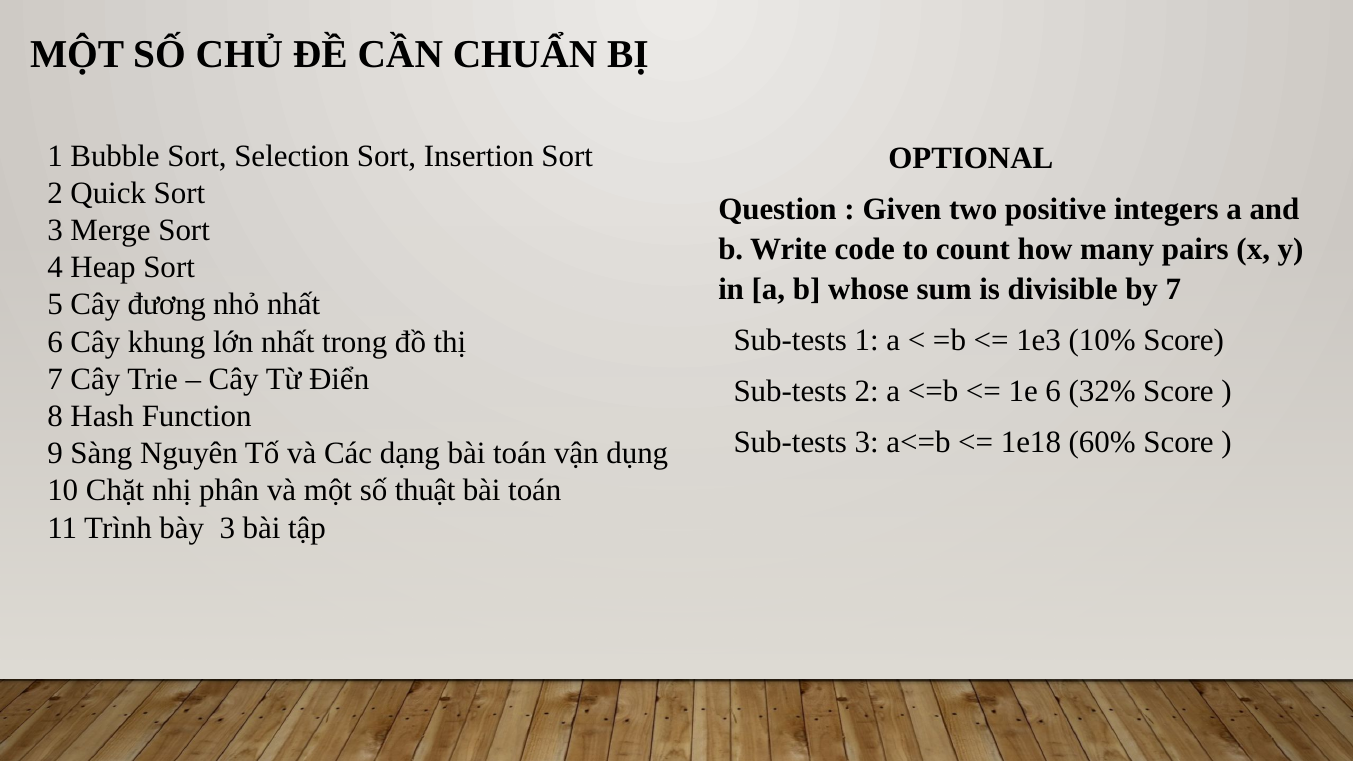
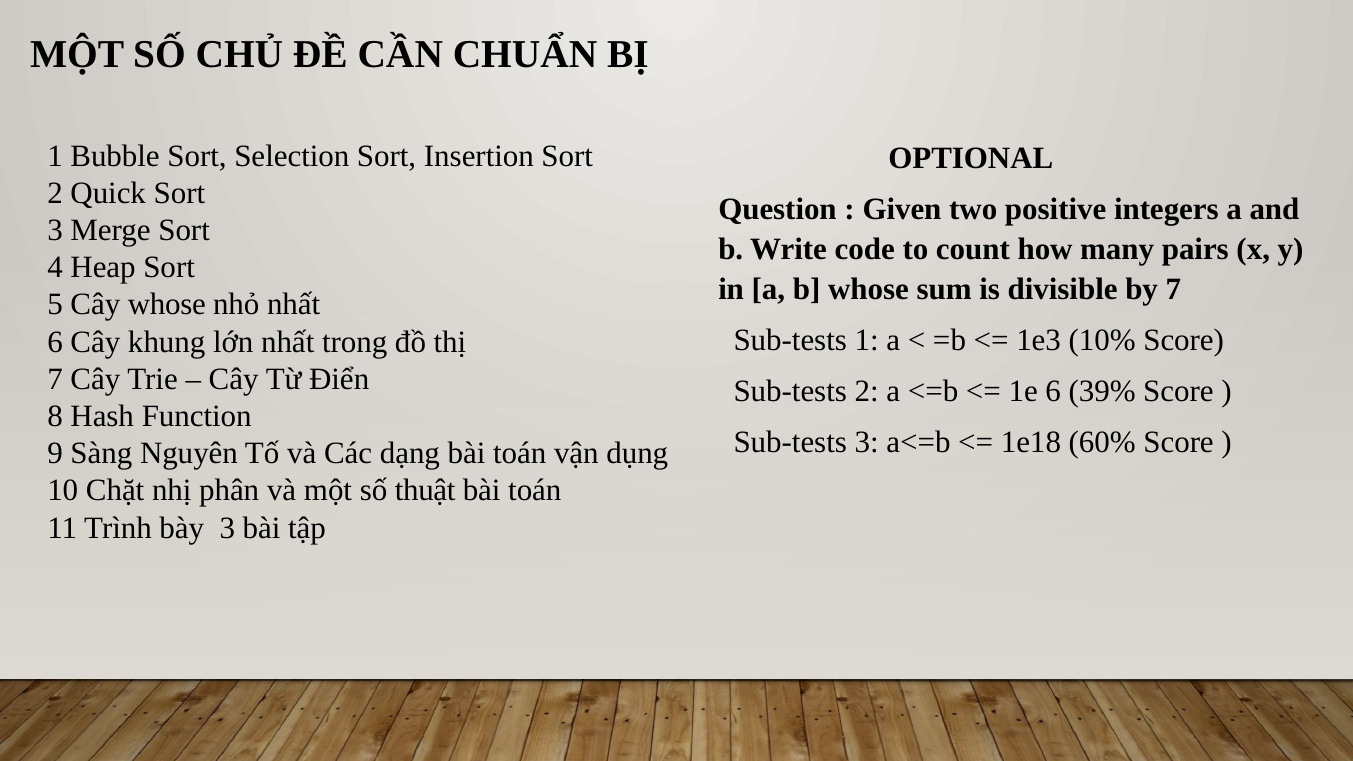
Cây đương: đương -> whose (167, 305)
32%: 32% -> 39% (1102, 391)
